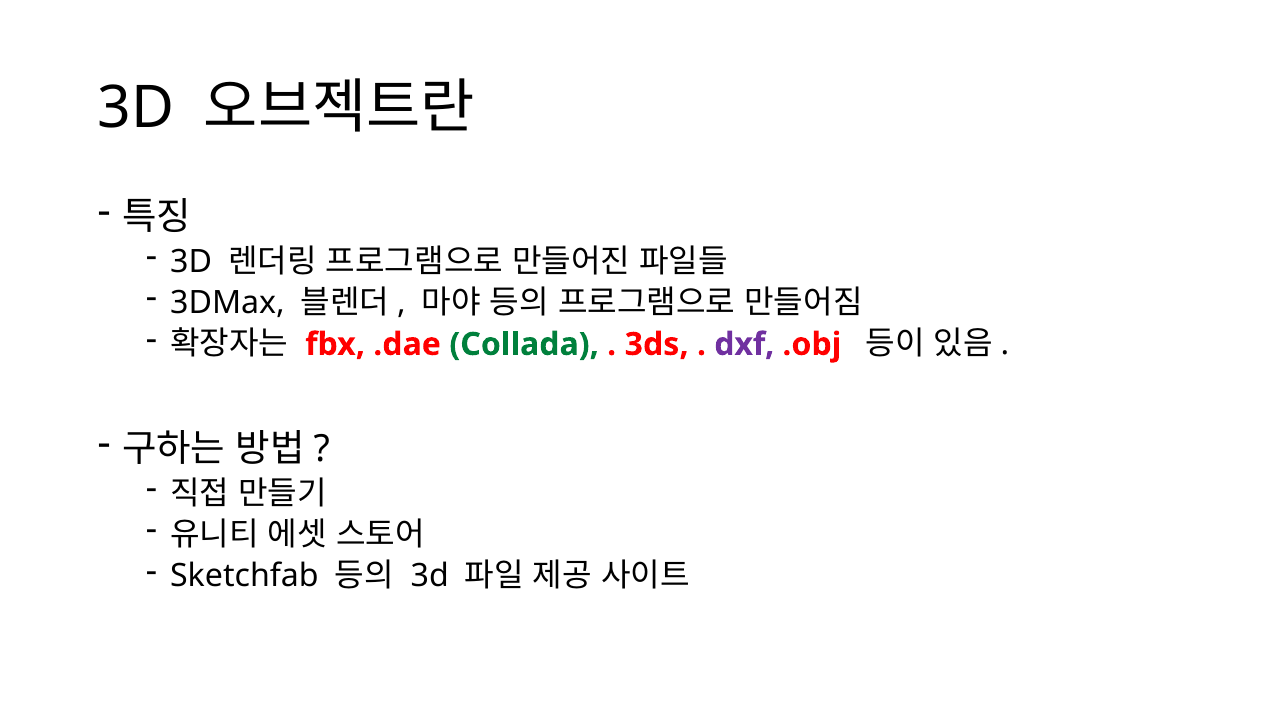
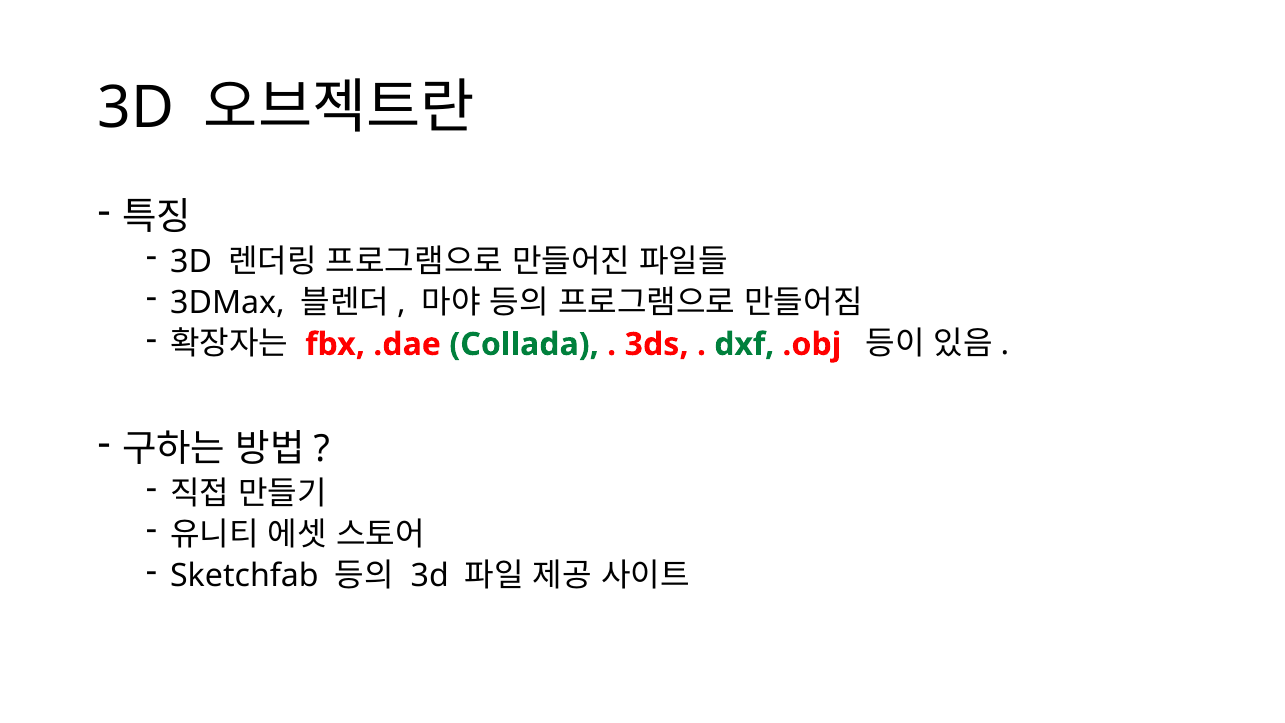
dxf colour: purple -> green (744, 344)
